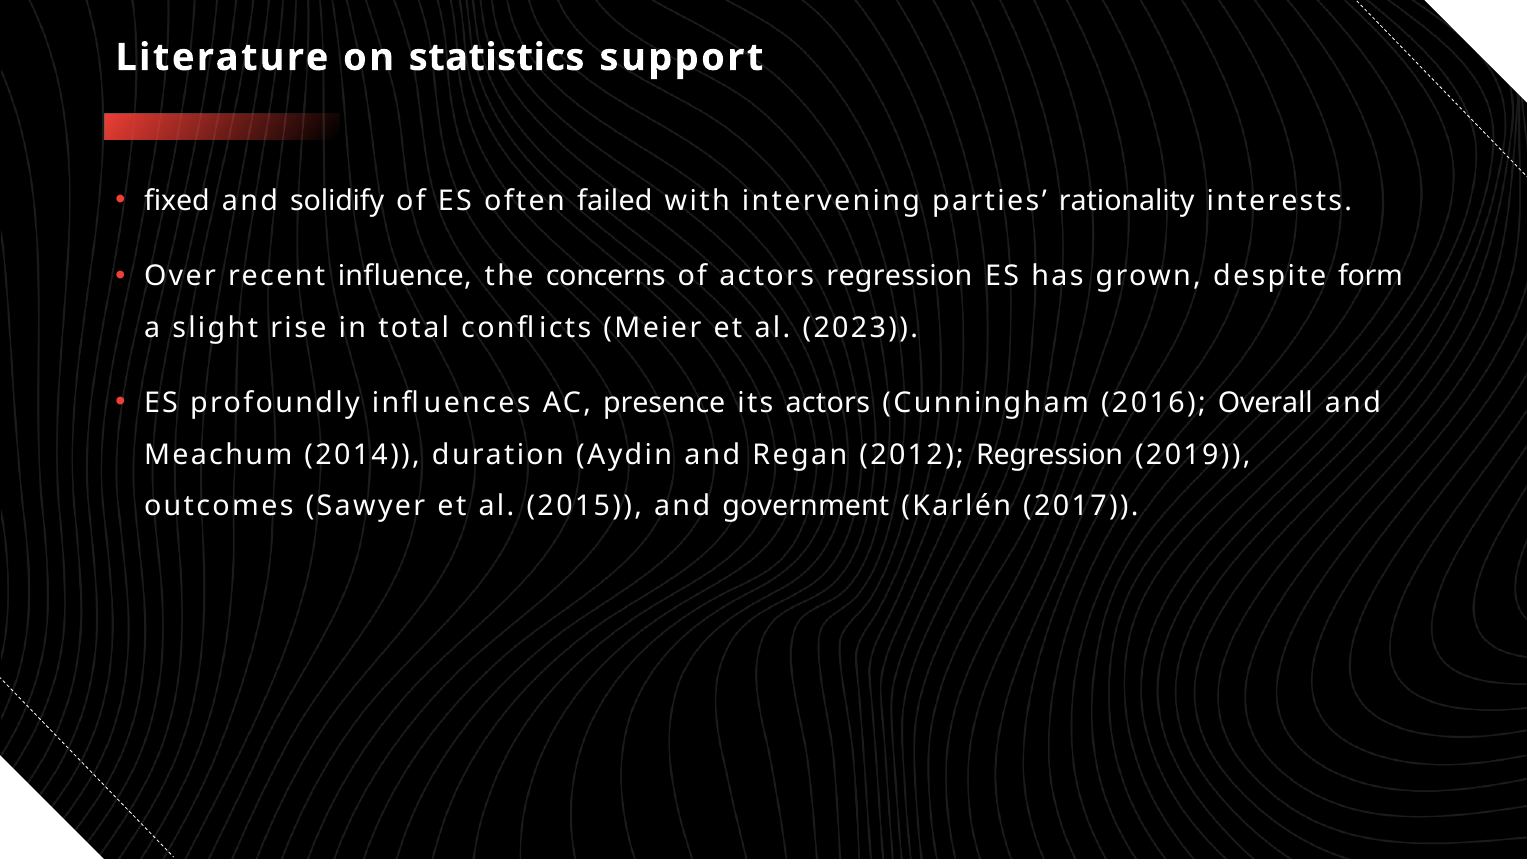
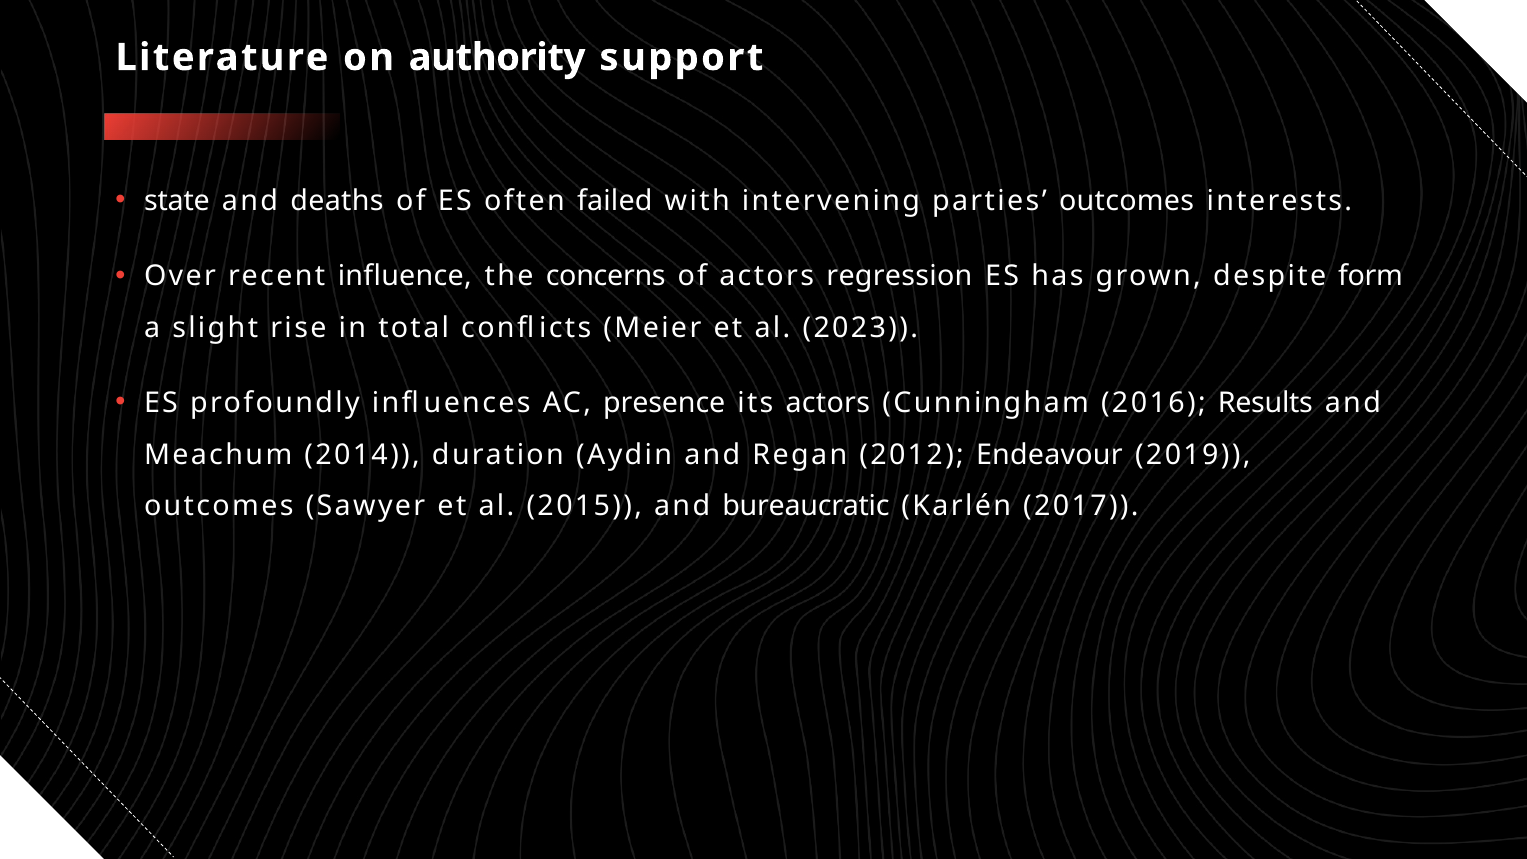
statistics: statistics -> authority (497, 57)
fixed: fixed -> state (177, 201)
solidify: solidify -> deaths (337, 201)
parties rationality: rationality -> outcomes (1127, 201)
Overall: Overall -> Results (1265, 403)
2012 Regression: Regression -> Endeavour (1049, 455)
government: government -> bureaucratic (806, 506)
